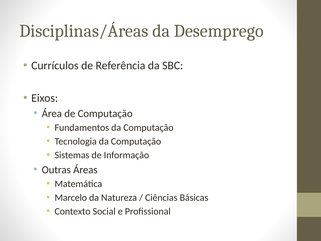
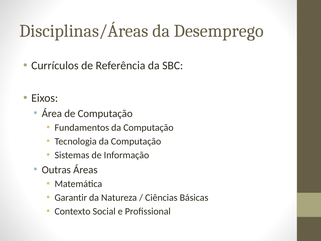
Marcelo: Marcelo -> Garantir (71, 197)
